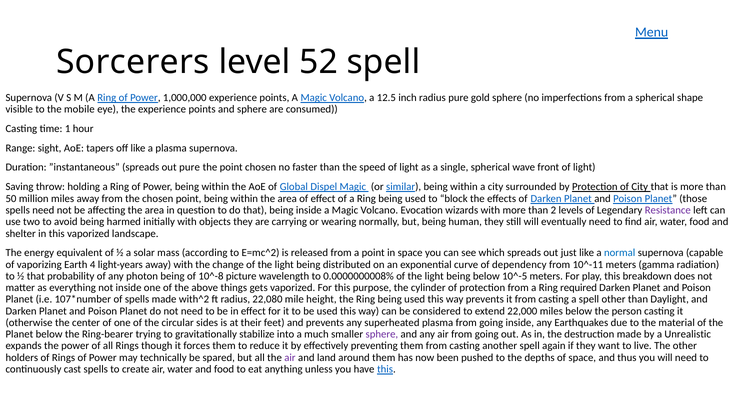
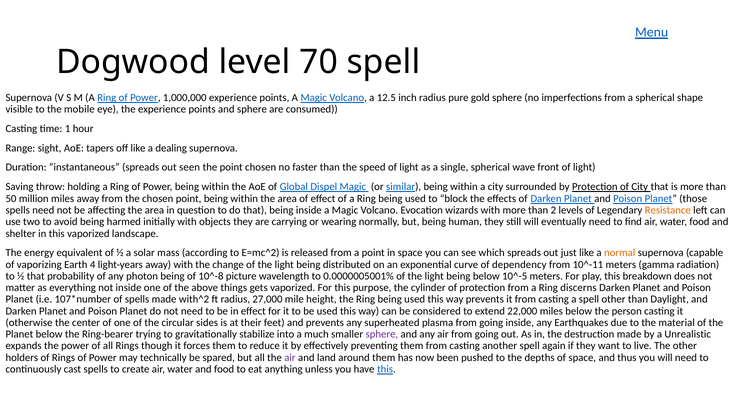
Sorcerers: Sorcerers -> Dogwood (133, 62)
52: 52 -> 70 (319, 62)
a plasma: plasma -> dealing (171, 148)
out pure: pure -> seen (190, 167)
Resistance colour: purple -> orange (668, 210)
normal colour: blue -> orange (620, 253)
0.0000000008%: 0.0000000008% -> 0.0000005001% (359, 276)
required: required -> discerns (578, 287)
22,080: 22,080 -> 27,000 (267, 299)
